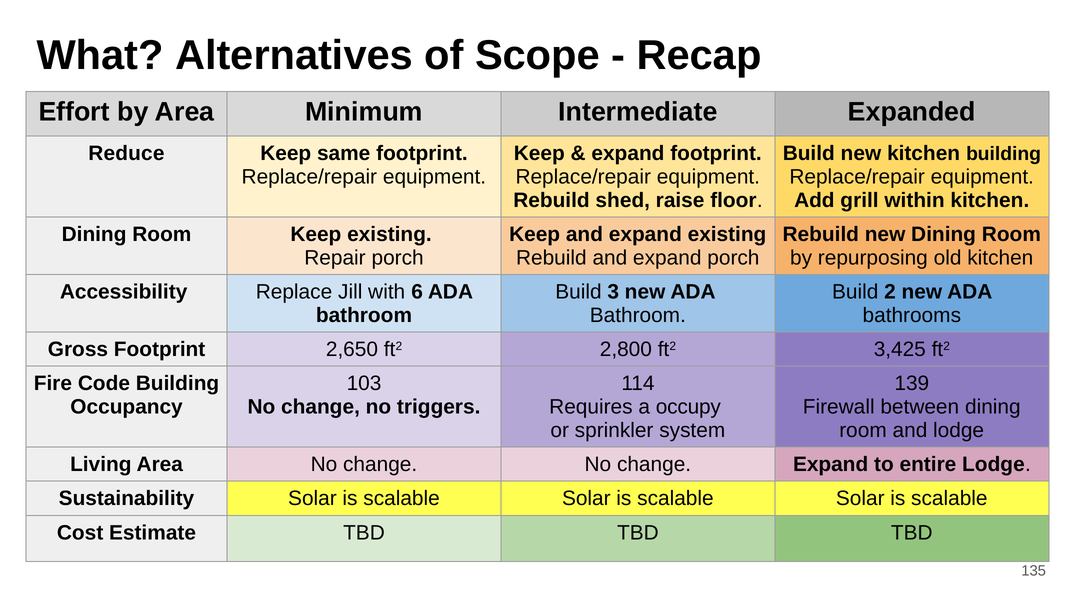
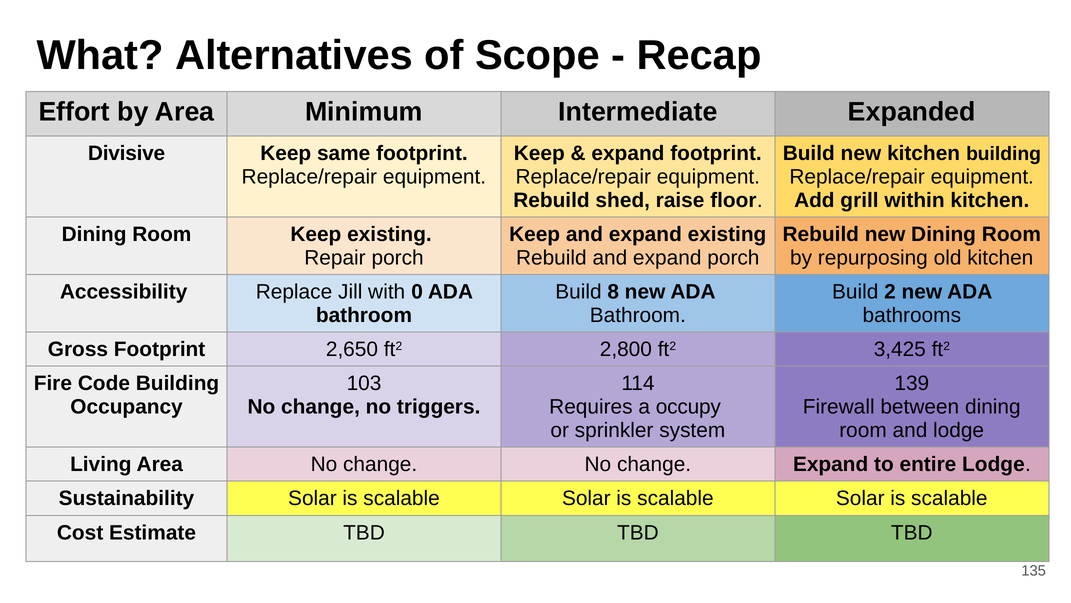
Reduce: Reduce -> Divisive (127, 153)
6: 6 -> 0 (417, 292)
3: 3 -> 8 (613, 292)
